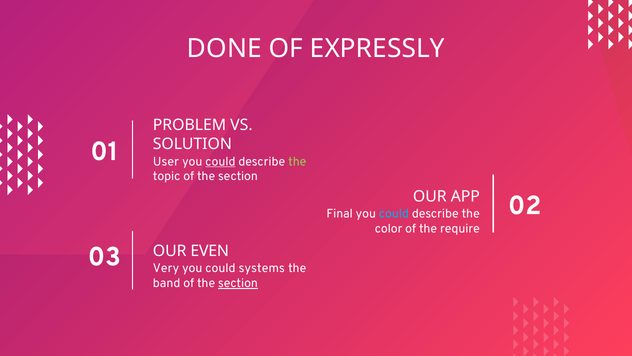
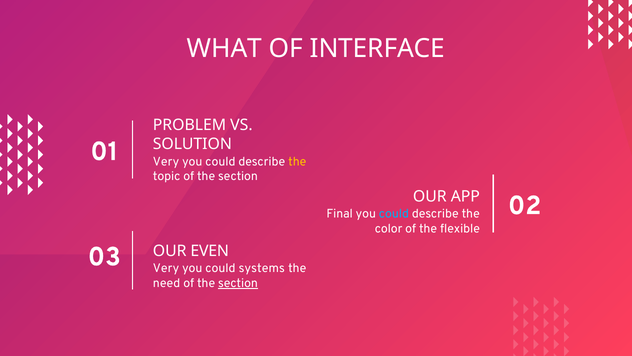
DONE: DONE -> WHAT (224, 48)
EXPRESSLY: EXPRESSLY -> INTERFACE (377, 48)
User: User -> Very (166, 161)
could underline: present -> none (220, 161)
the colour: light green -> yellow (297, 161)
require: require -> flexible (460, 228)
band: band -> need (167, 283)
